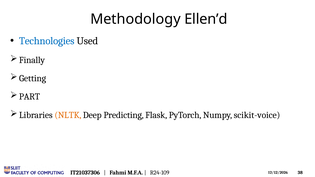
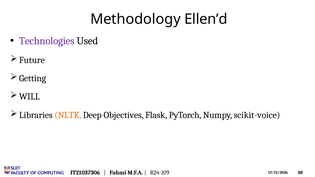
Technologies colour: blue -> purple (47, 41)
Finally: Finally -> Future (32, 60)
PART: PART -> WILL (29, 97)
Predicting: Predicting -> Objectives (124, 115)
